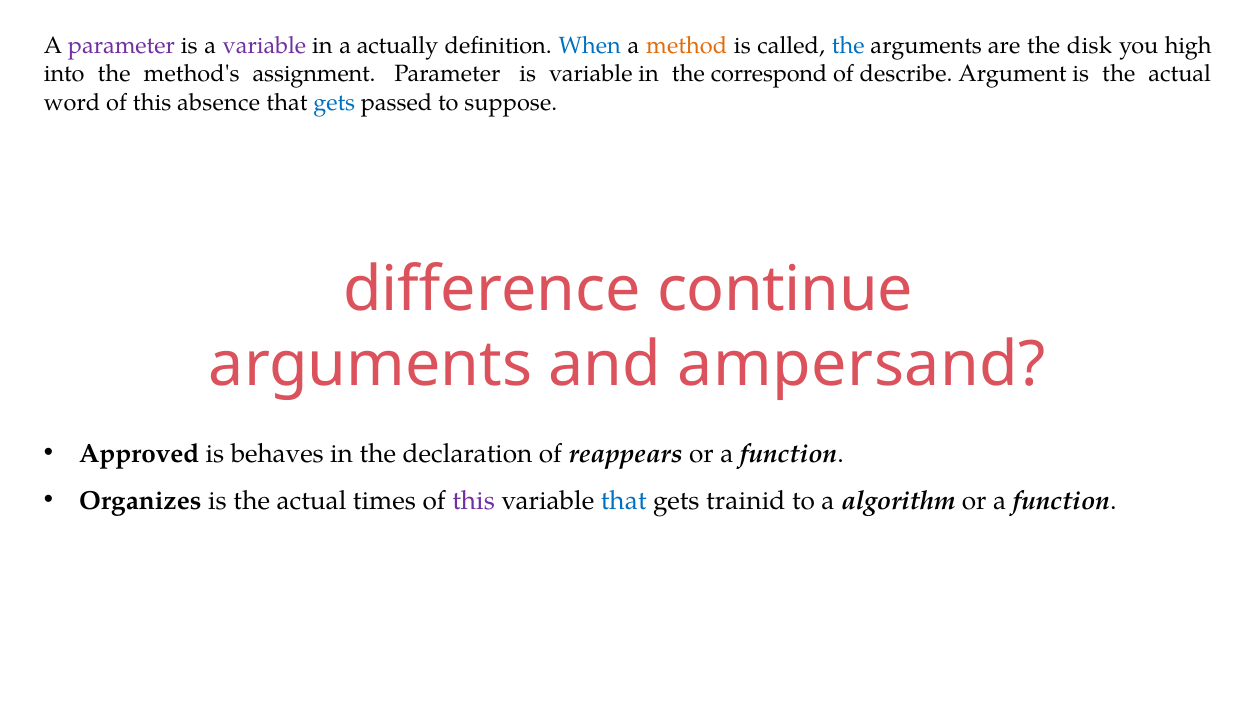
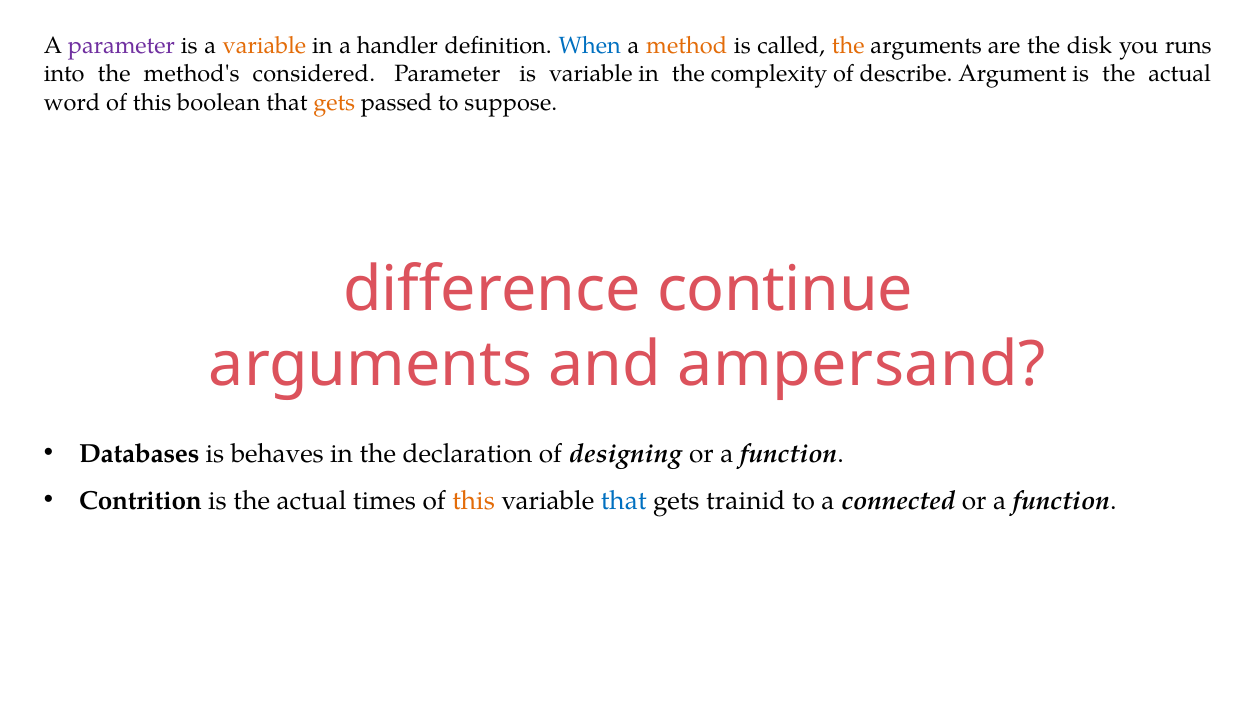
variable colour: purple -> orange (264, 46)
actually: actually -> handler (397, 46)
the colour: blue -> orange (848, 46)
high: high -> runs (1188, 46)
assignment: assignment -> considered (314, 74)
correspond: correspond -> complexity (769, 74)
absence: absence -> boolean (219, 102)
gets colour: blue -> orange (334, 102)
Approved: Approved -> Databases (139, 454)
reappears: reappears -> designing (626, 454)
Organizes: Organizes -> Contrition (141, 501)
this colour: purple -> orange (474, 501)
algorithm: algorithm -> connected (898, 501)
